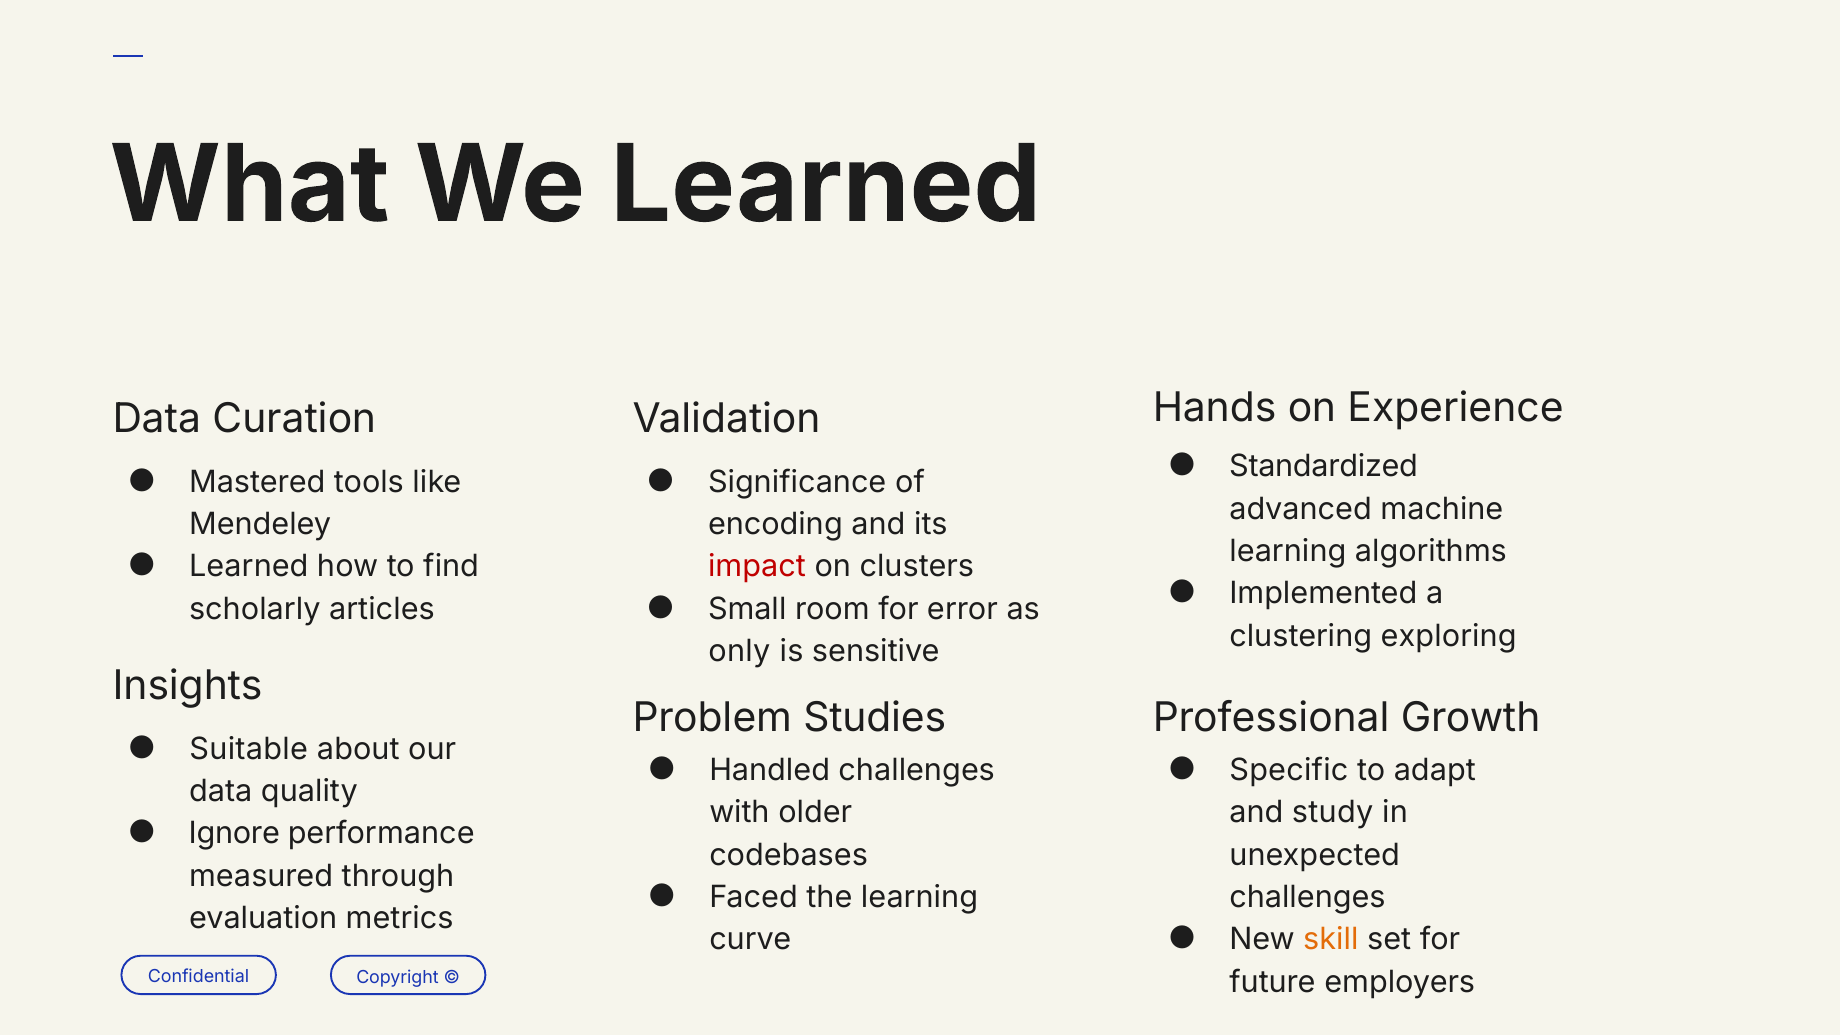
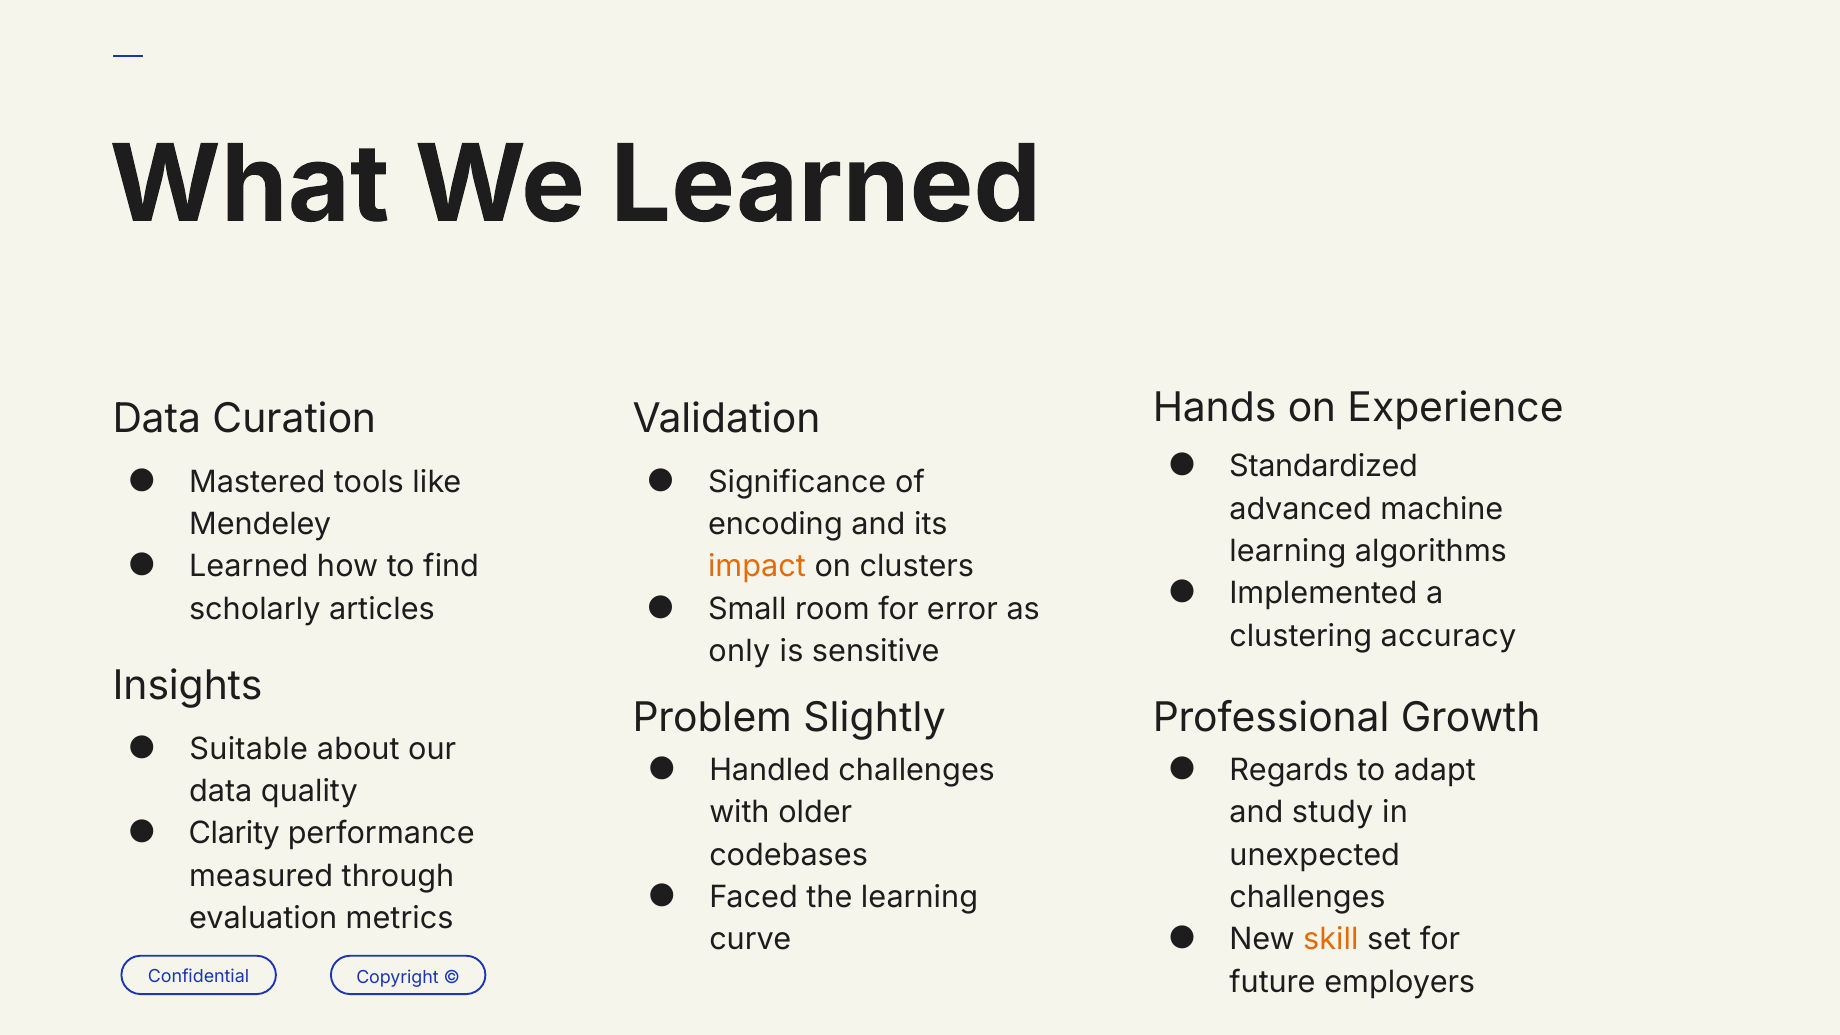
impact colour: red -> orange (757, 567)
exploring: exploring -> accuracy (1449, 636)
Studies: Studies -> Slightly (875, 718)
Specific: Specific -> Regards (1289, 771)
Ignore: Ignore -> Clarity (234, 834)
